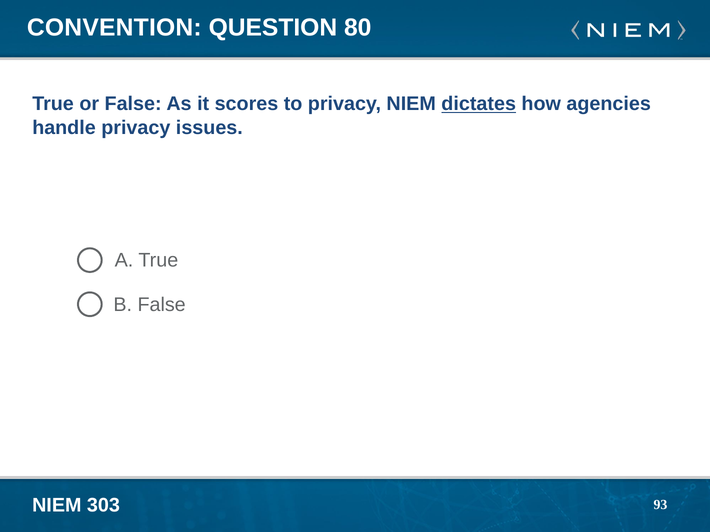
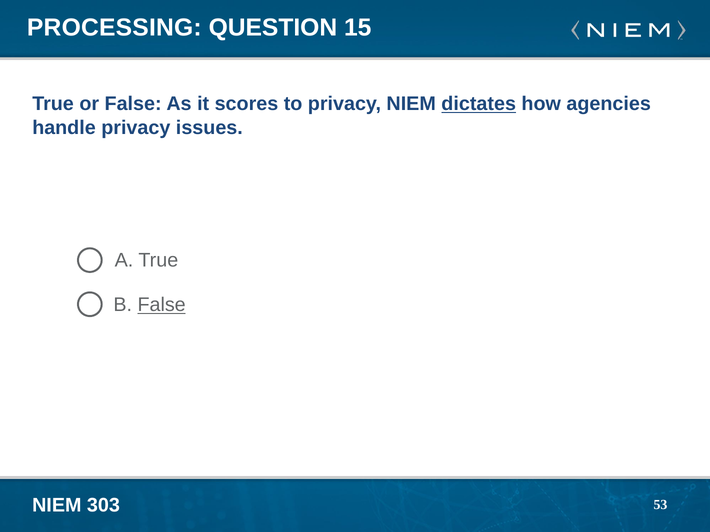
CONVENTION: CONVENTION -> PROCESSING (114, 27)
80: 80 -> 15 (358, 27)
False underline: none -> present (162, 305)
93: 93 -> 53 (660, 505)
